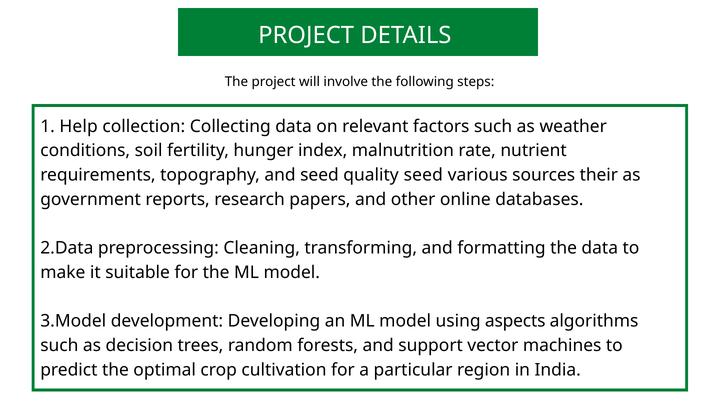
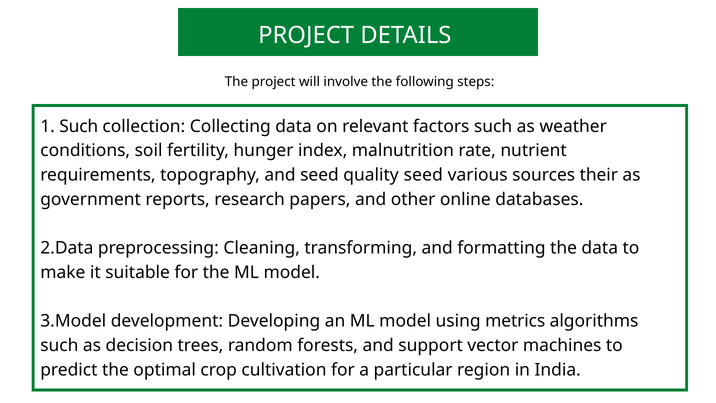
1 Help: Help -> Such (79, 126)
aspects: aspects -> metrics (515, 321)
